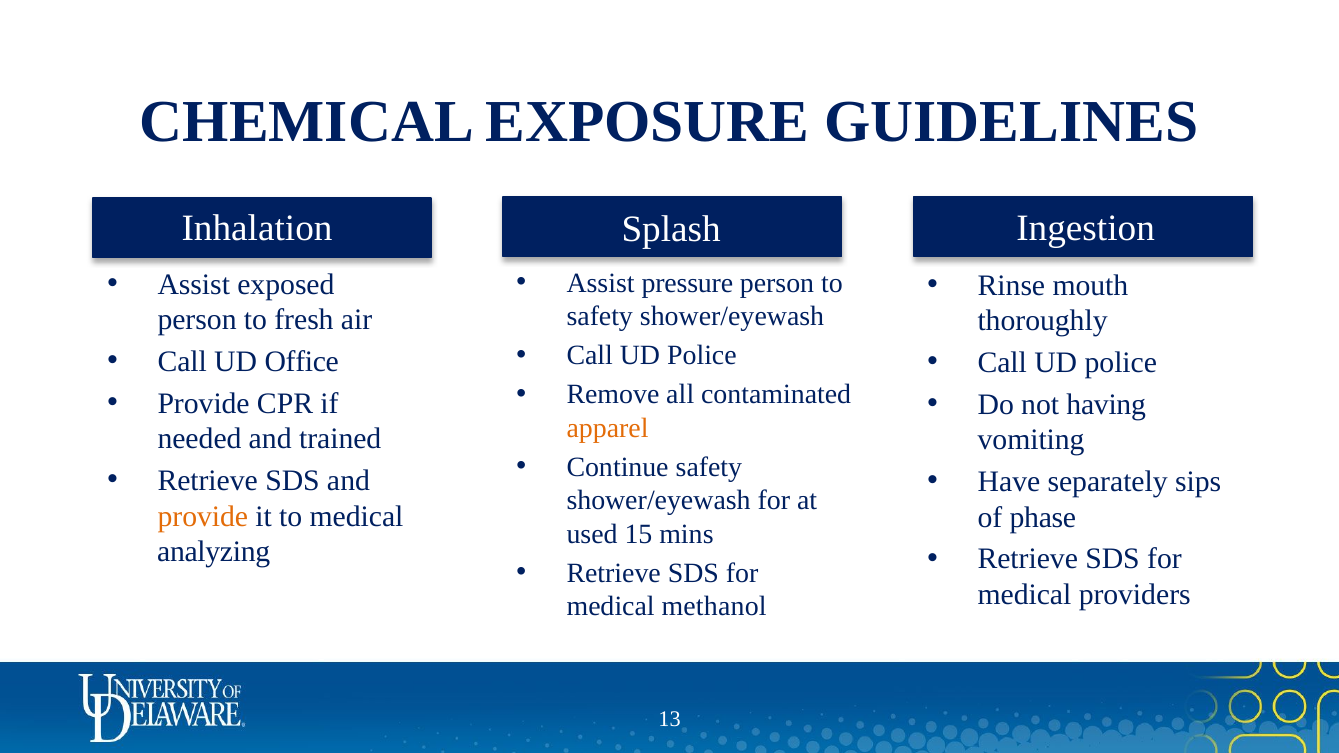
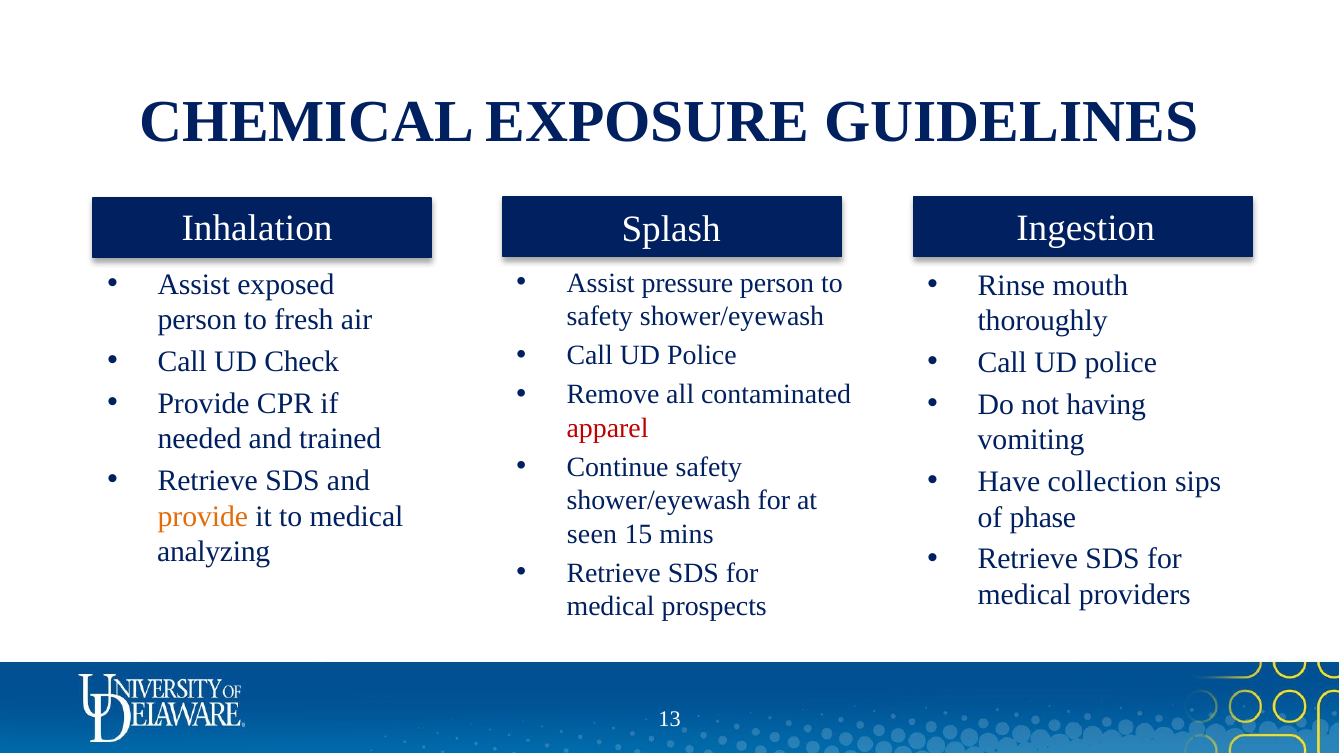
Office: Office -> Check (302, 362)
apparel colour: orange -> red (608, 428)
separately: separately -> collection (1107, 482)
used: used -> seen (592, 534)
methanol: methanol -> prospects (714, 607)
